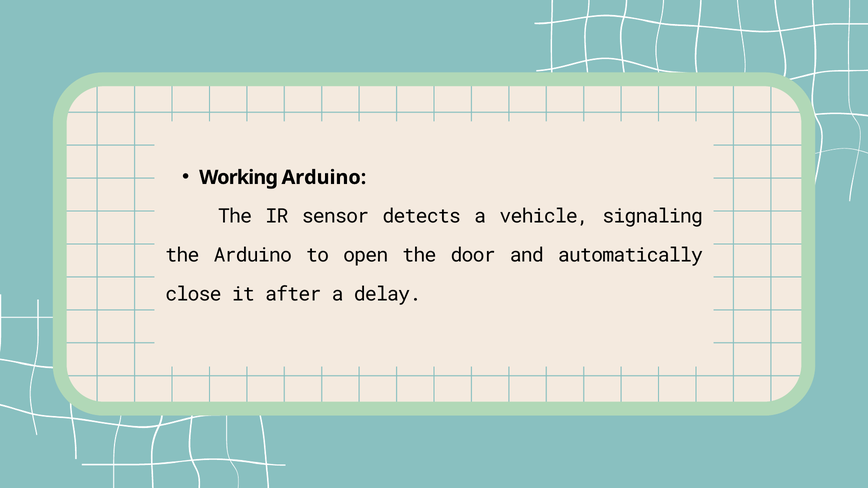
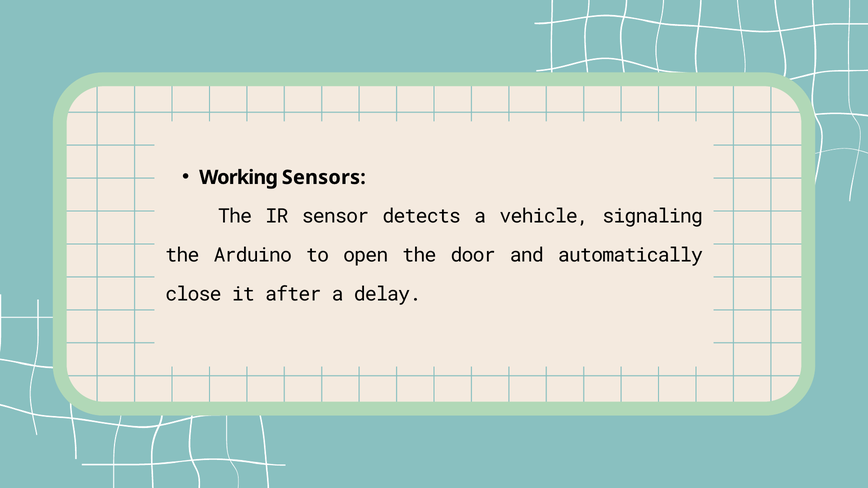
Working Arduino: Arduino -> Sensors (324, 178)
